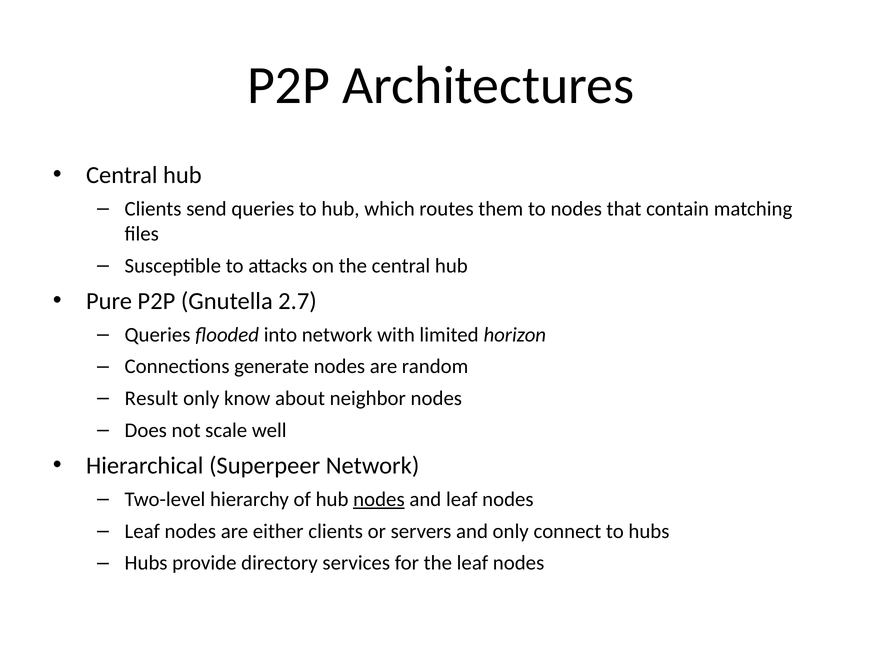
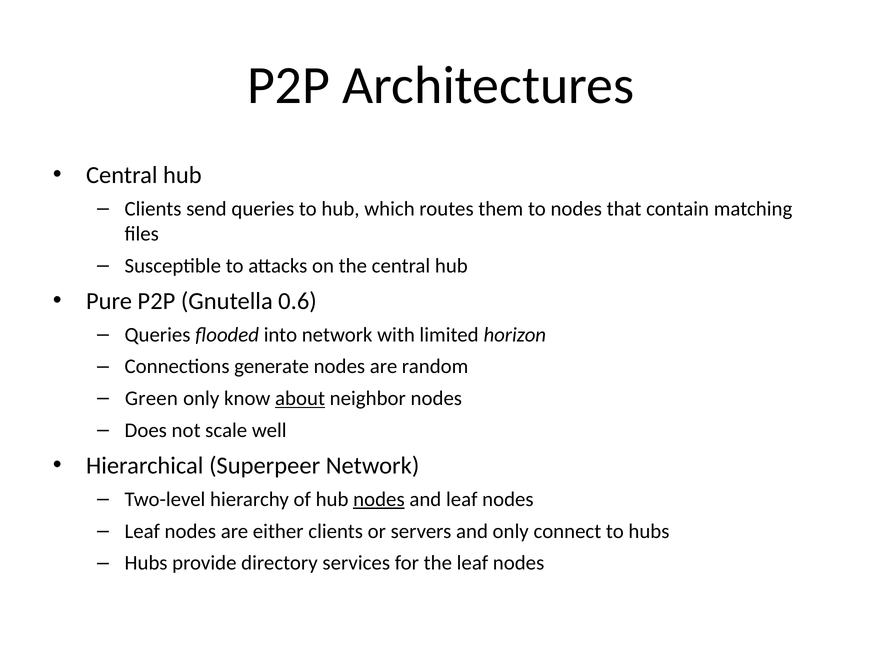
2.7: 2.7 -> 0.6 (298, 301)
Result: Result -> Green (151, 399)
about underline: none -> present (300, 399)
